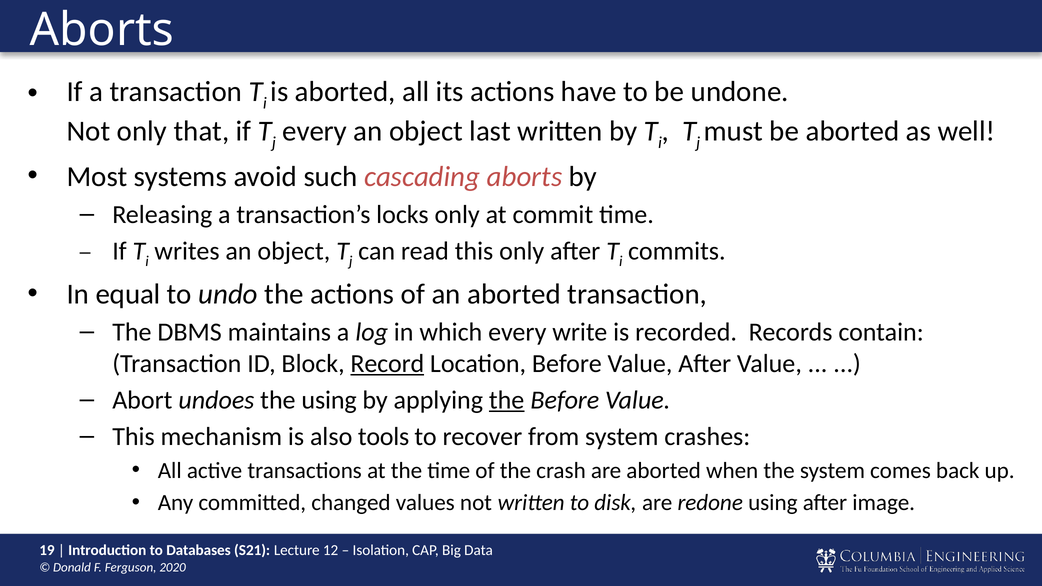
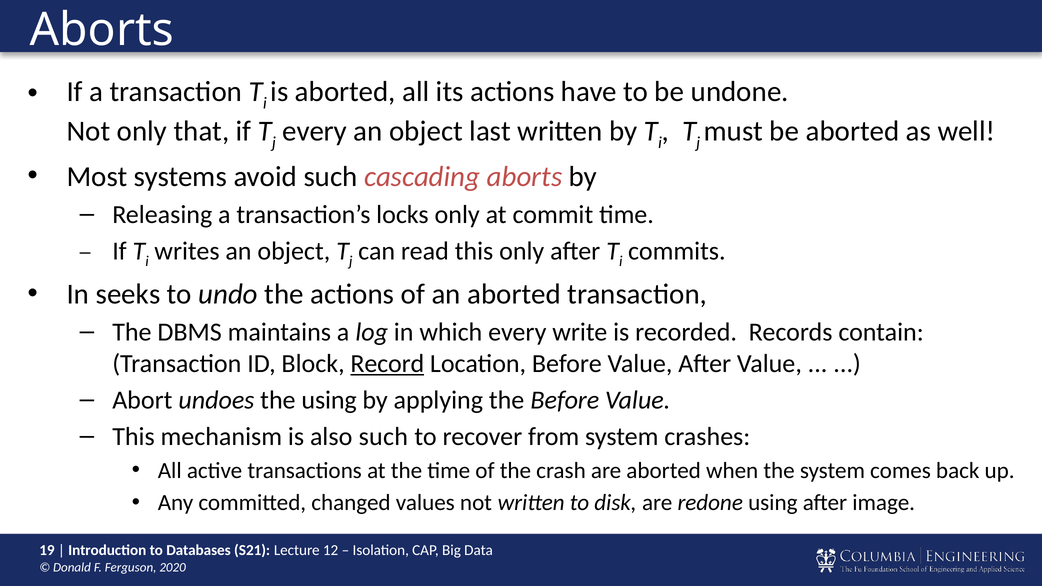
equal: equal -> seeks (128, 294)
the underline: present -> none (507, 400)
also tools: tools -> such (383, 437)
